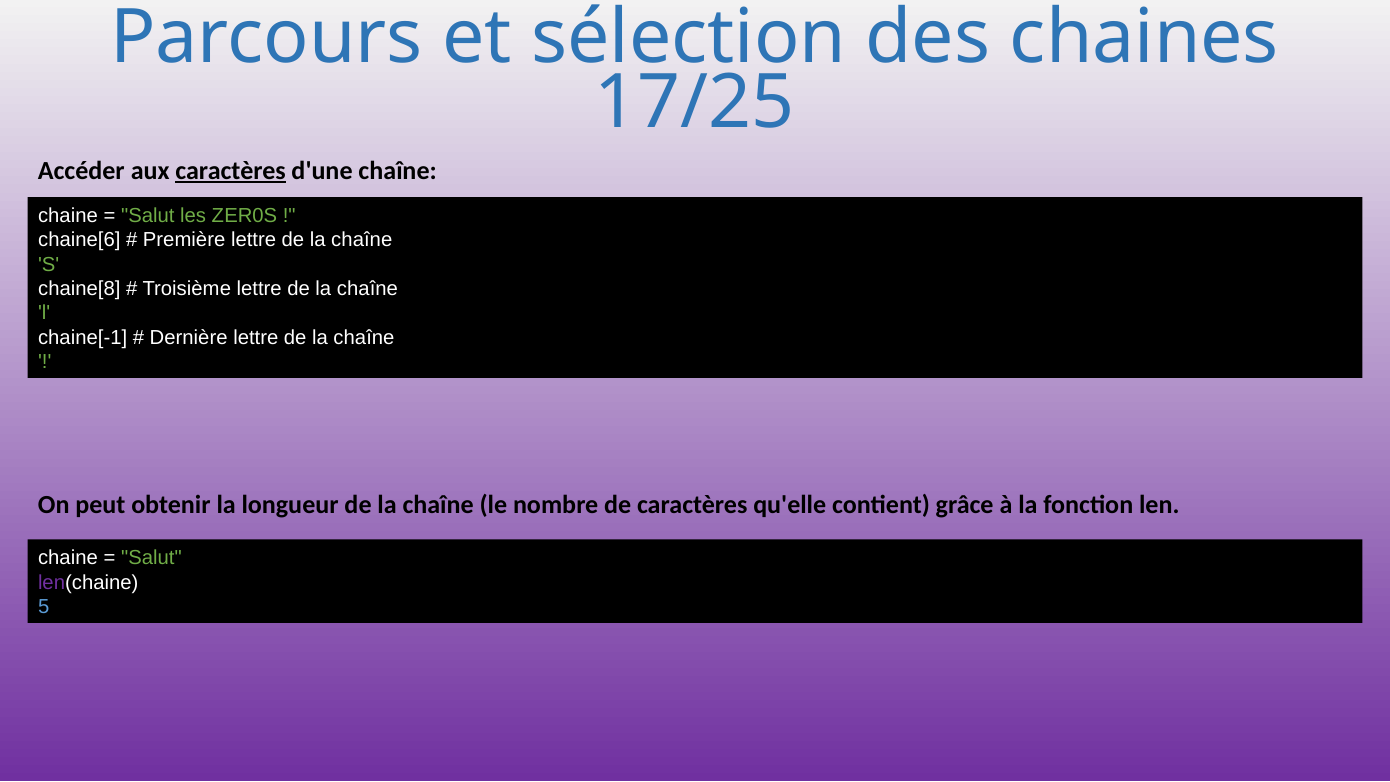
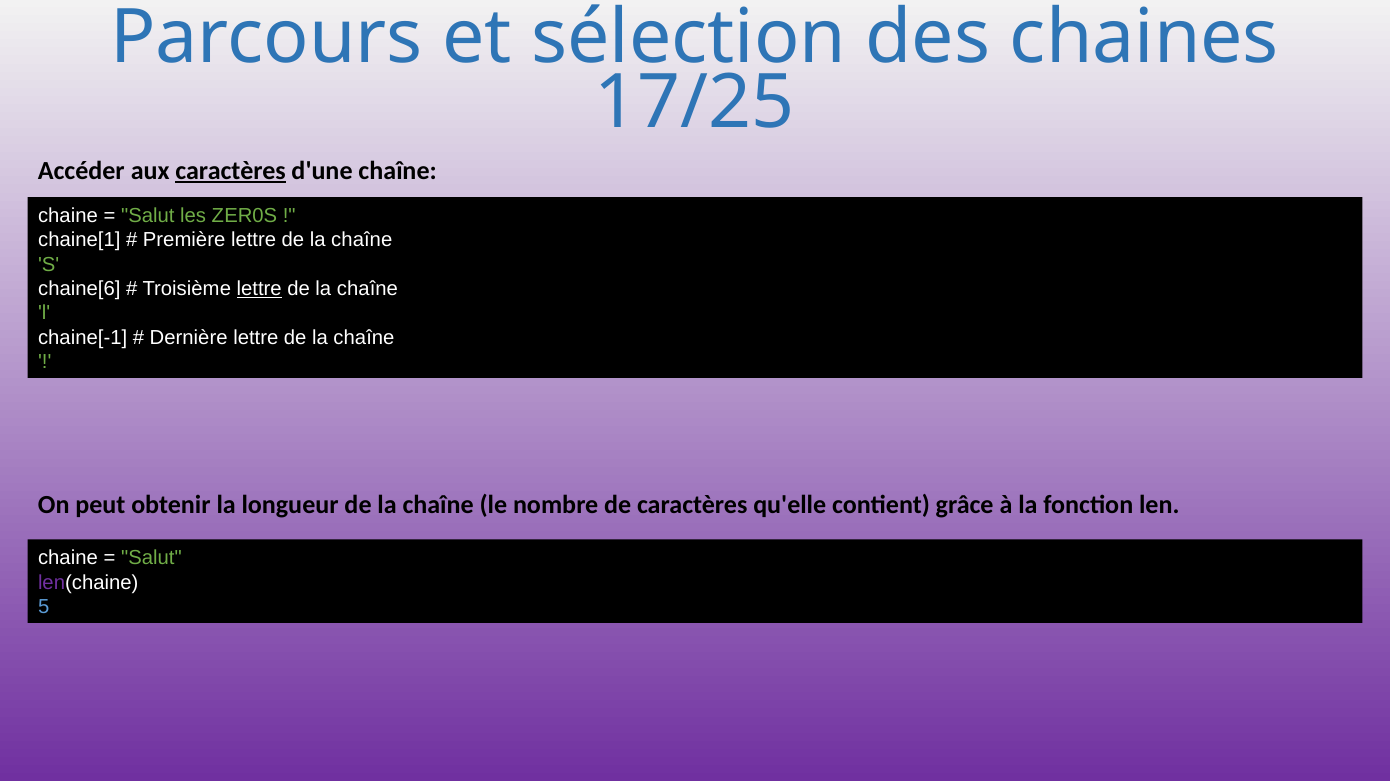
chaine[6: chaine[6 -> chaine[1 (79, 240)
chaine[8: chaine[8 -> chaine[6 (79, 289)
lettre underline: none -> present (259, 289)
